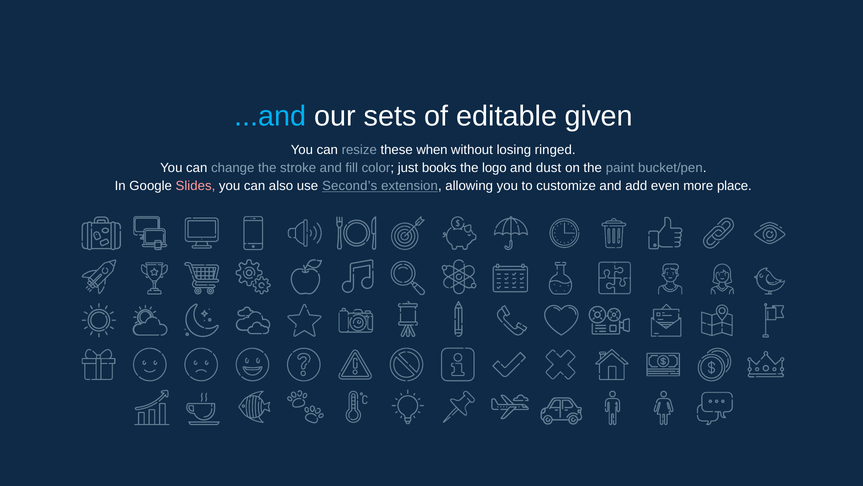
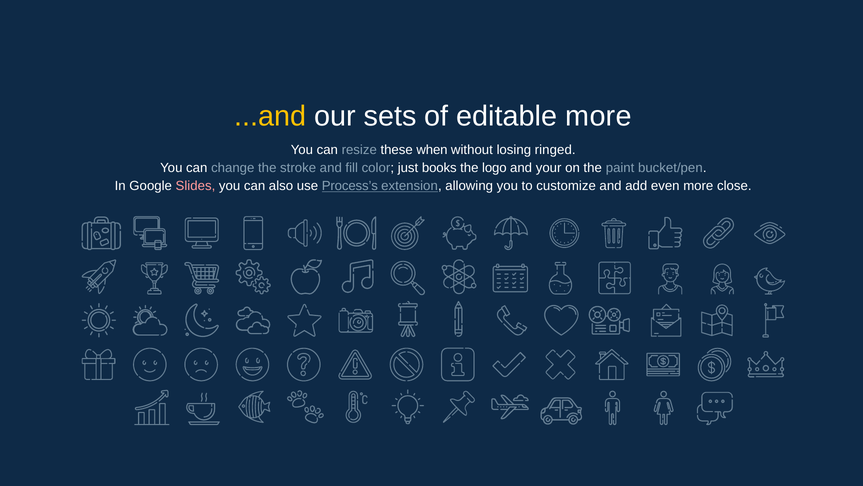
...and colour: light blue -> yellow (270, 116)
editable given: given -> more (599, 116)
dust: dust -> your (549, 168)
Second’s: Second’s -> Process’s (350, 186)
place: place -> close (734, 186)
